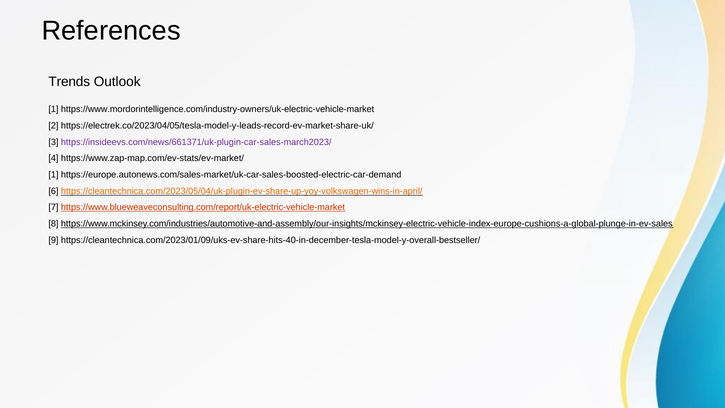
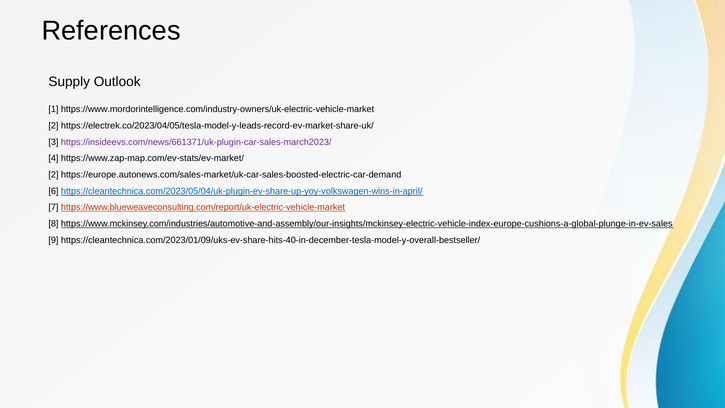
Trends: Trends -> Supply (69, 82)
1: 1 -> 2 (53, 175)
https://cleantechnica.com/2023/05/04/uk-plugin-ev-share-up-yoy-volkswagen-wins-in-april/ colour: orange -> blue (242, 191)
